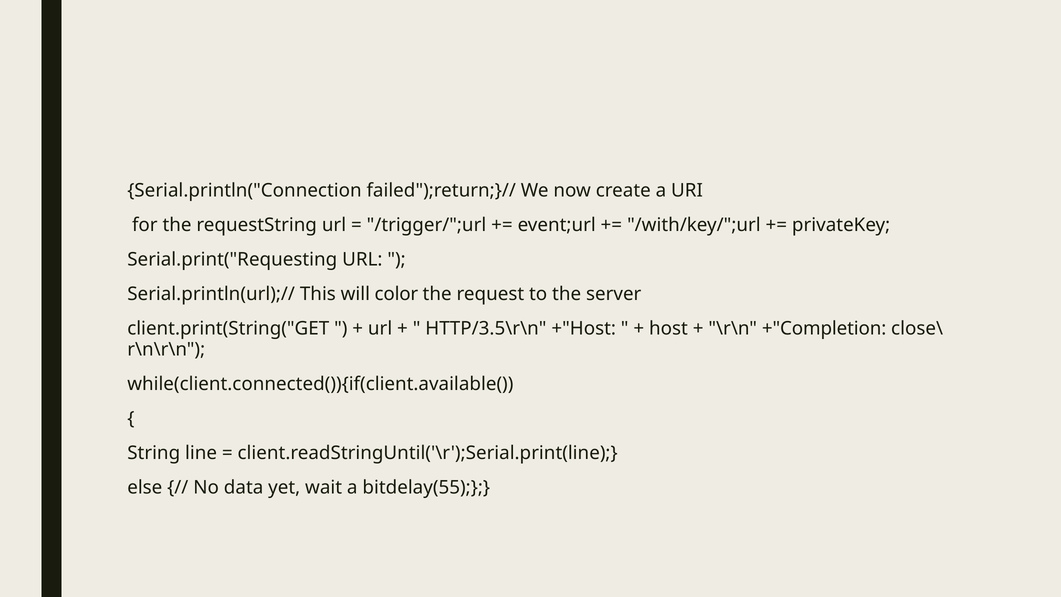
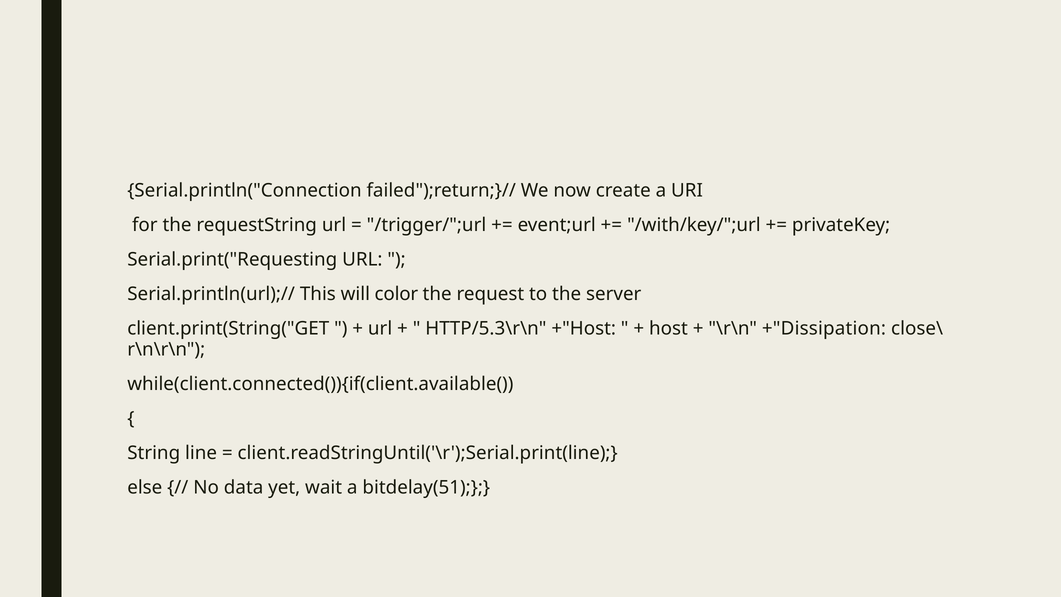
HTTP/3.5\r\n: HTTP/3.5\r\n -> HTTP/5.3\r\n (486, 328)
+"Completion: +"Completion -> +"Dissipation (824, 328)
bitdelay(55: bitdelay(55 -> bitdelay(51 (426, 488)
